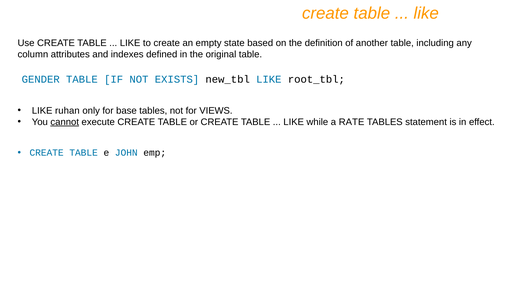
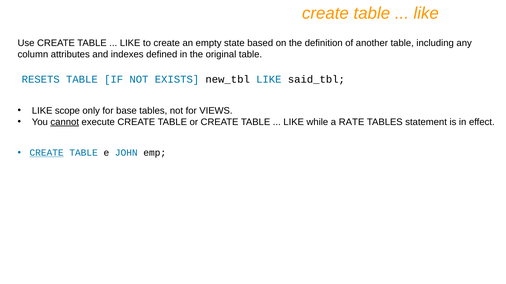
GENDER: GENDER -> RESETS (41, 80)
root_tbl: root_tbl -> said_tbl (316, 80)
ruhan: ruhan -> scope (67, 111)
CREATE underline: none -> present (47, 153)
